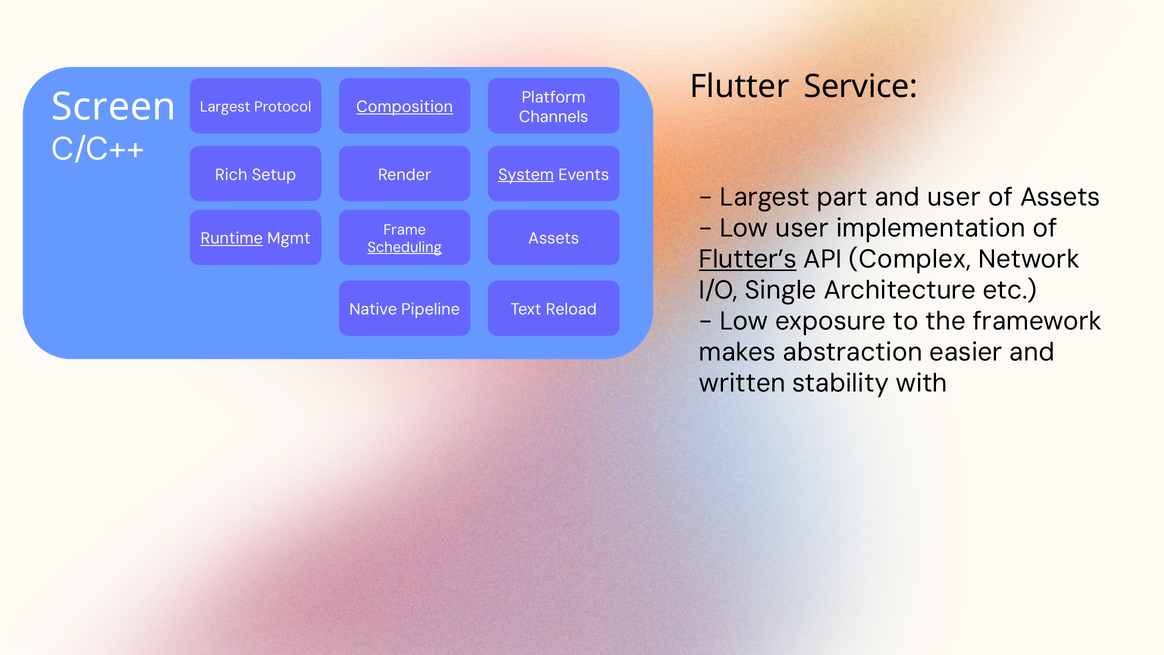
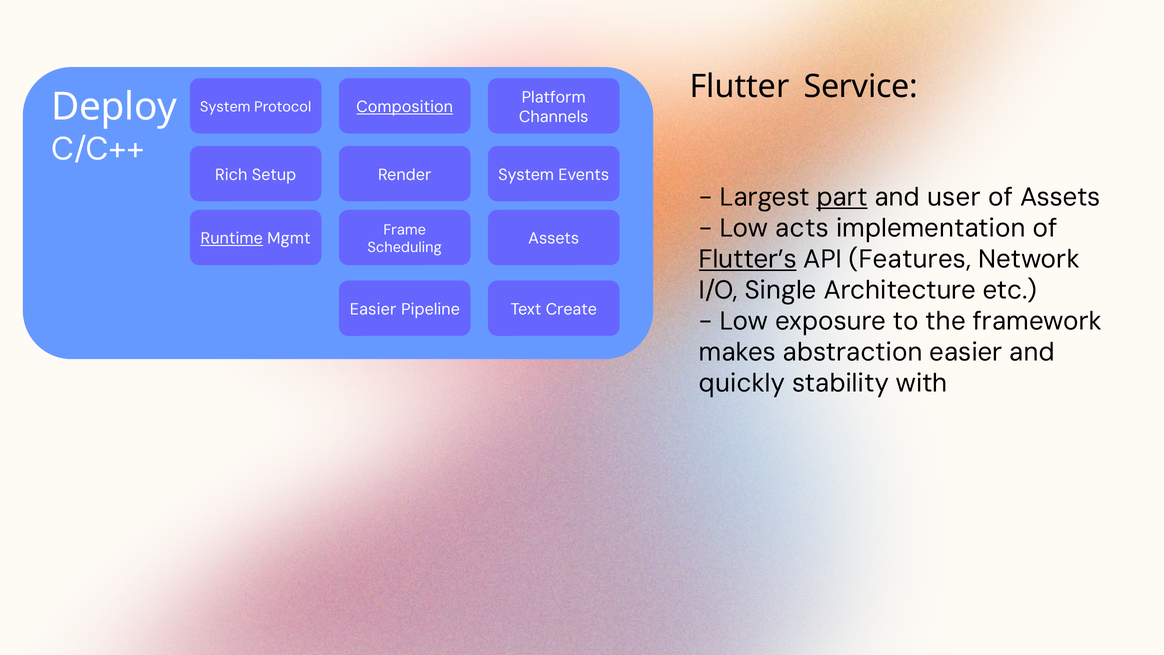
Screen: Screen -> Deploy (114, 107)
Largest: Largest -> System (225, 107)
System underline: present -> none (526, 175)
part underline: none -> present (842, 197)
Low user: user -> acts (802, 228)
Scheduling underline: present -> none (405, 247)
Complex: Complex -> Features (910, 259)
Native: Native -> Easier (373, 309)
Reload: Reload -> Create (571, 309)
written: written -> quickly (742, 383)
